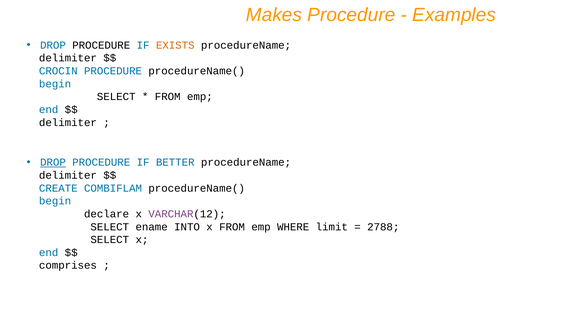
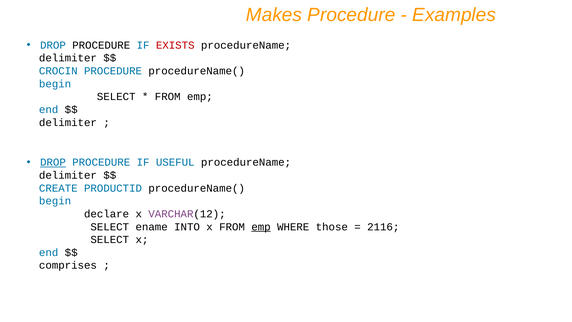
EXISTS colour: orange -> red (175, 45)
BETTER: BETTER -> USEFUL (175, 162)
COMBIFLAM: COMBIFLAM -> PRODUCTID (113, 188)
emp underline: none -> present (261, 227)
limit: limit -> those (332, 227)
2788: 2788 -> 2116 (383, 227)
